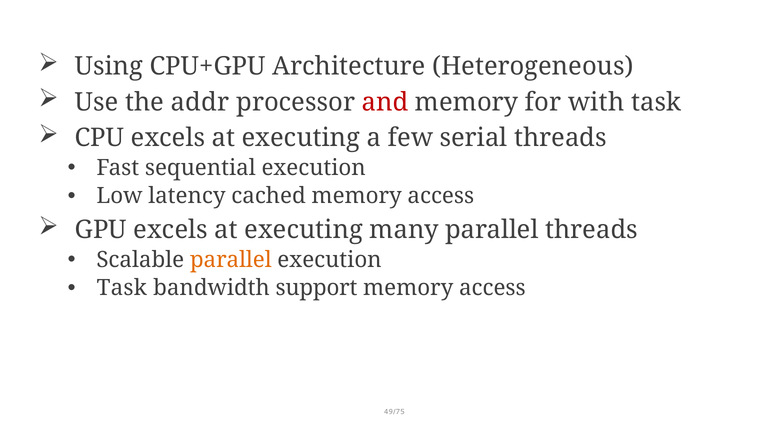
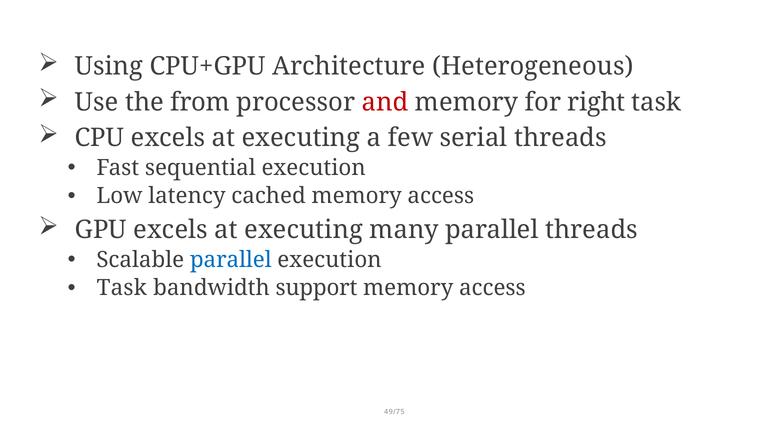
addr: addr -> from (200, 102)
with: with -> right (596, 102)
parallel colour: orange -> blue (231, 260)
